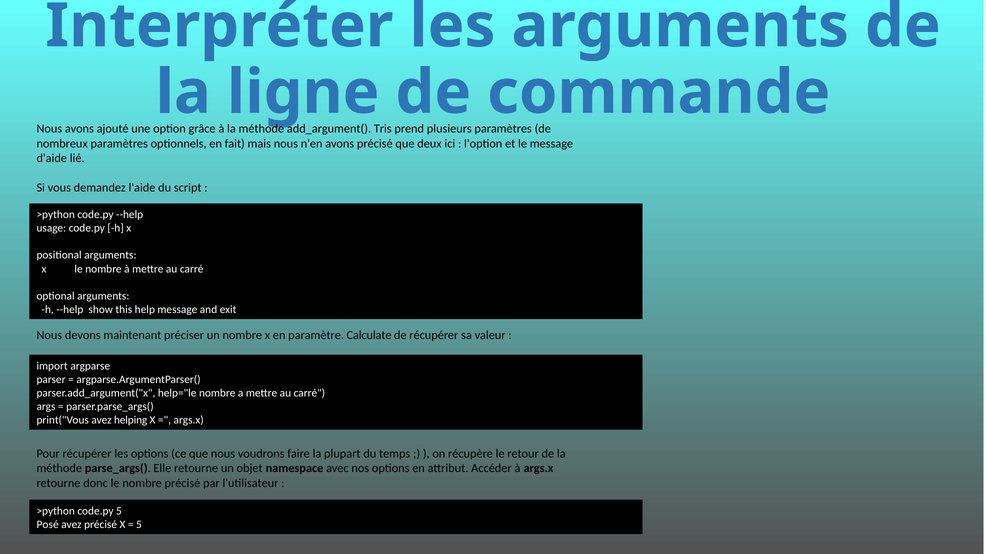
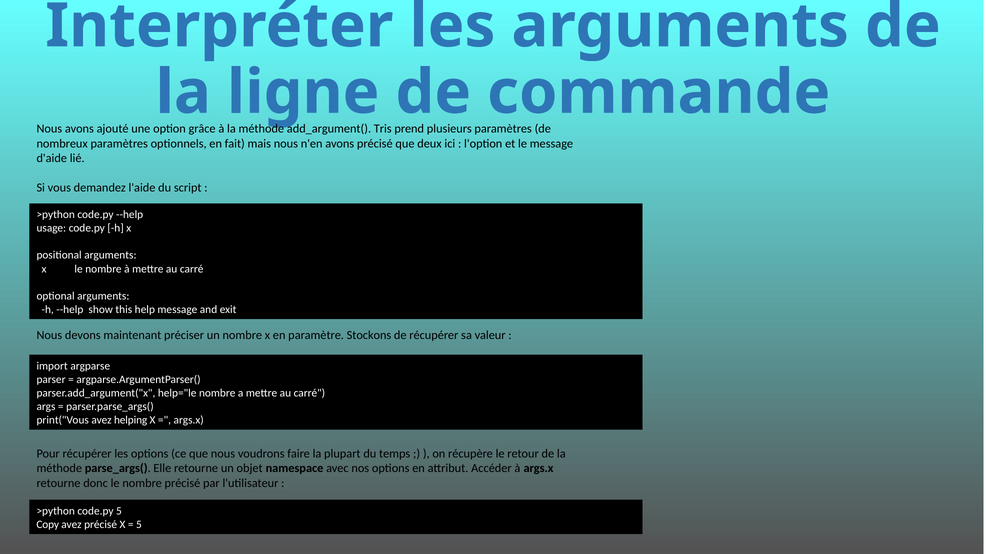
Calculate: Calculate -> Stockons (369, 335)
Posé: Posé -> Copy (48, 525)
